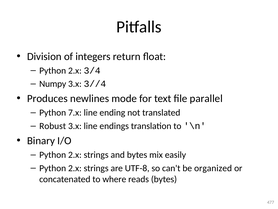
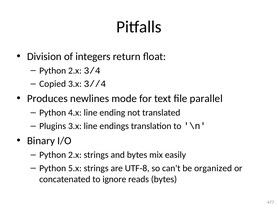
Numpy: Numpy -> Copied (53, 84)
7.x: 7.x -> 4.x (75, 112)
Robust: Robust -> Plugins (53, 126)
2.x: 2.x -> 5.x (75, 168)
where: where -> ignore (114, 179)
